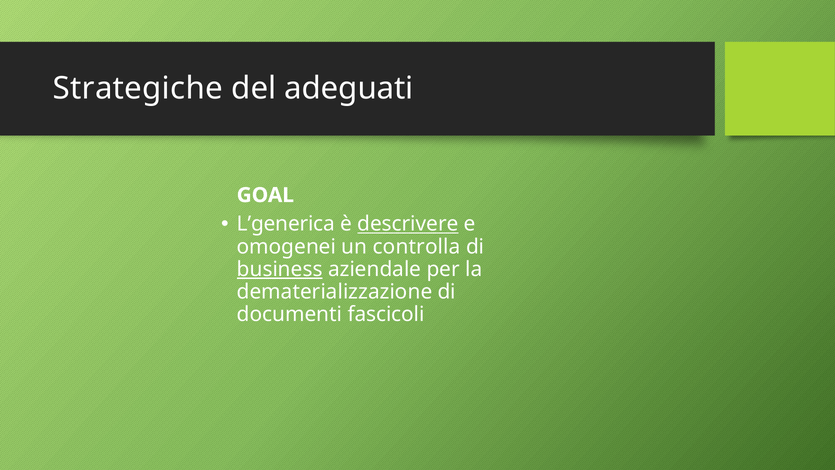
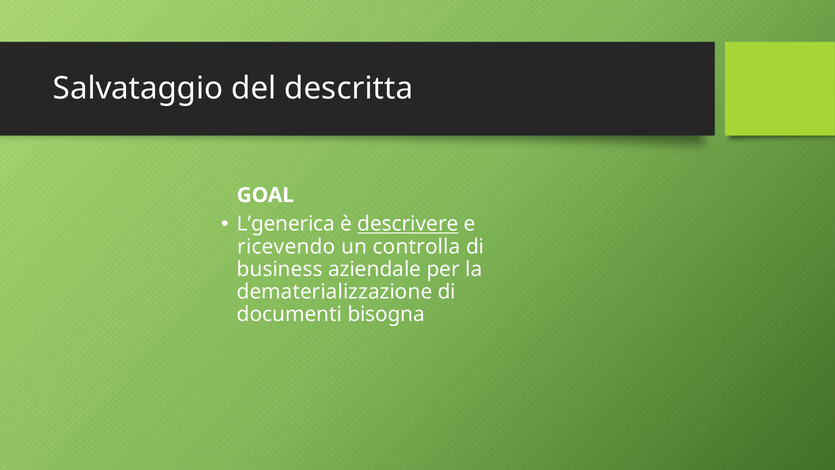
Strategiche: Strategiche -> Salvataggio (138, 88)
adeguati: adeguati -> descritta (349, 88)
omogenei: omogenei -> ricevendo (286, 246)
business underline: present -> none (280, 269)
fascicoli: fascicoli -> bisogna (386, 314)
